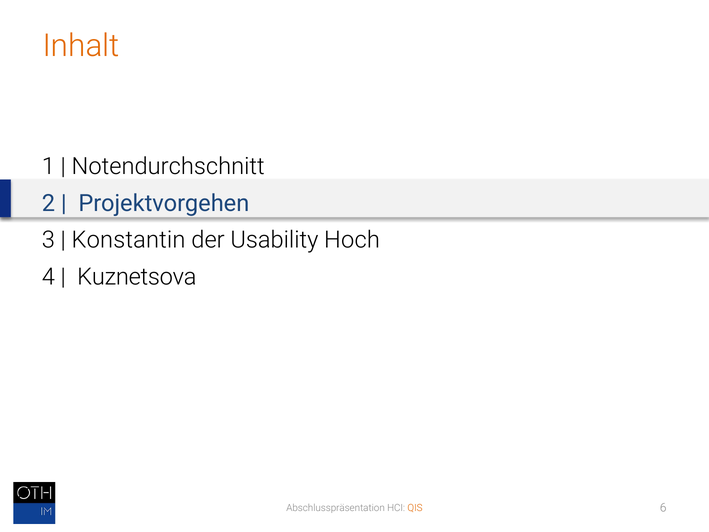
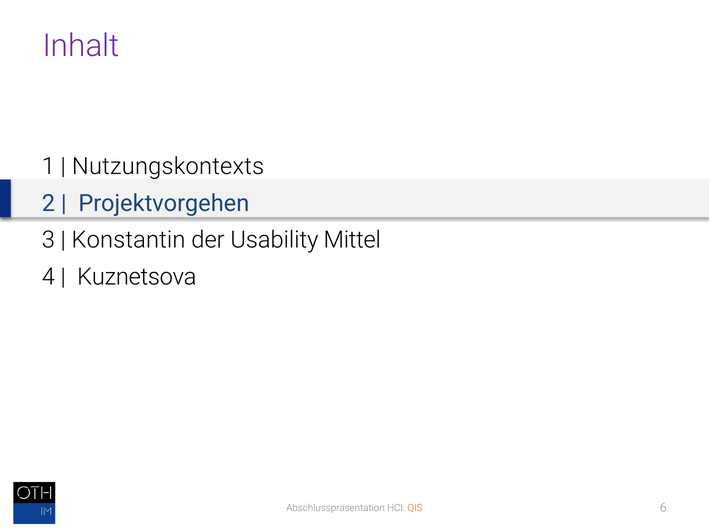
Inhalt colour: orange -> purple (81, 46)
Notendurchschnitt: Notendurchschnitt -> Nutzungskontexts (168, 166)
Hoch: Hoch -> Mittel (352, 240)
